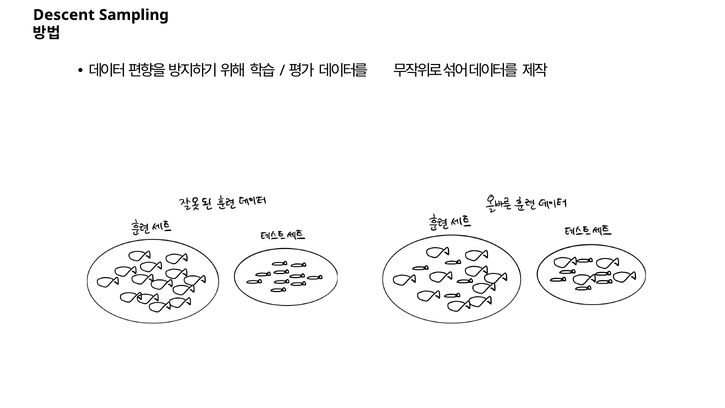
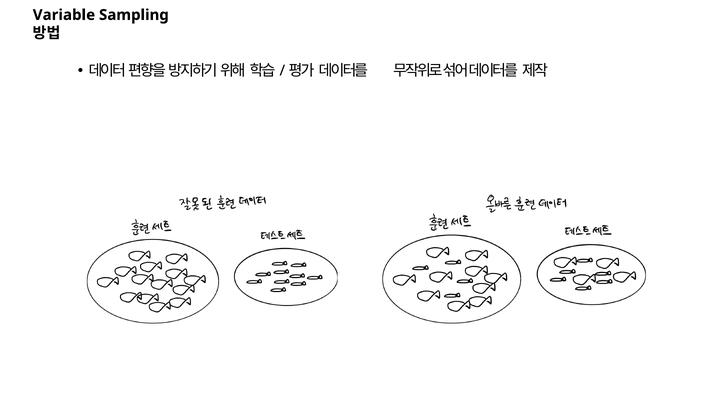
Descent: Descent -> Variable (64, 15)
